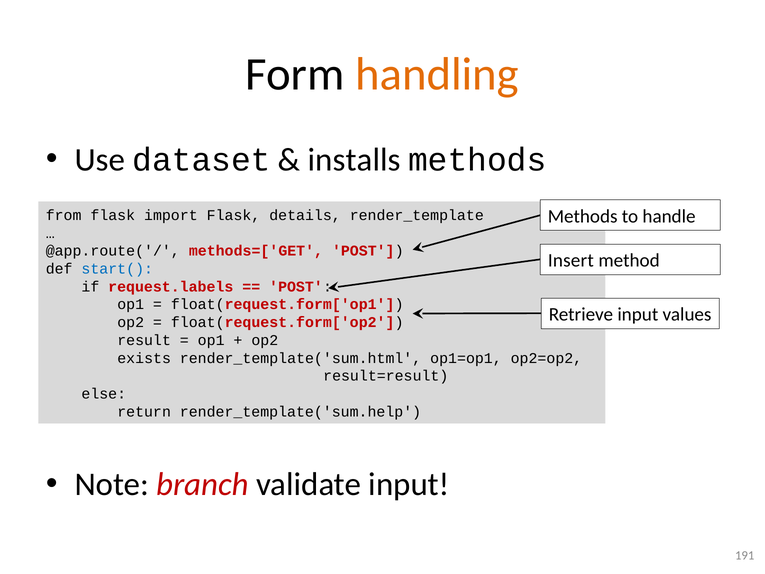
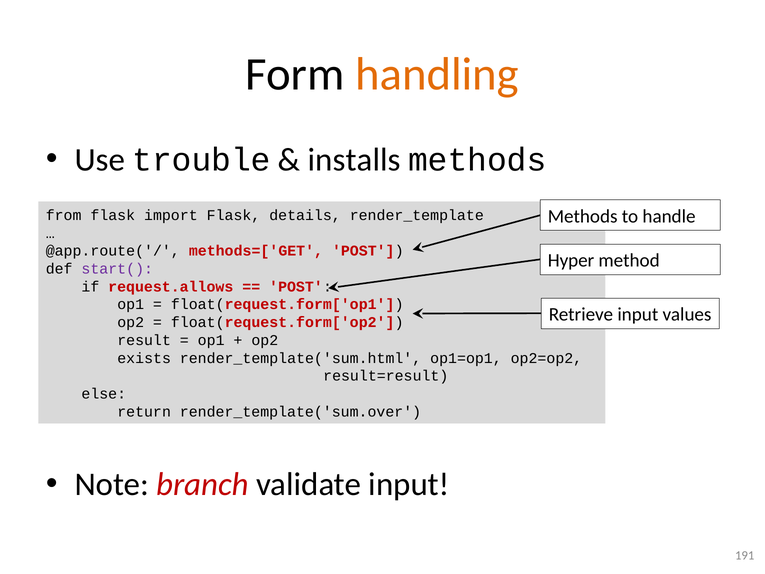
dataset: dataset -> trouble (201, 160)
Insert: Insert -> Hyper (571, 261)
start( colour: blue -> purple (117, 269)
request.labels: request.labels -> request.allows (171, 287)
render_template('sum.help: render_template('sum.help -> render_template('sum.over (301, 412)
